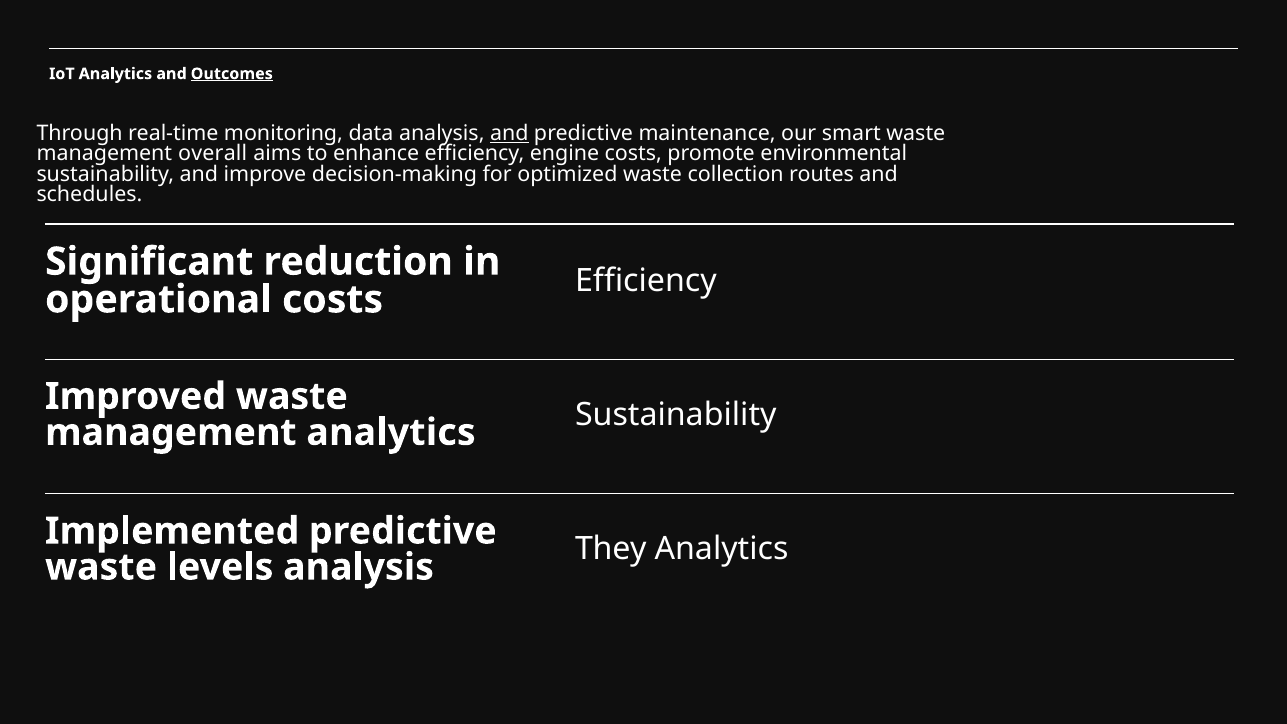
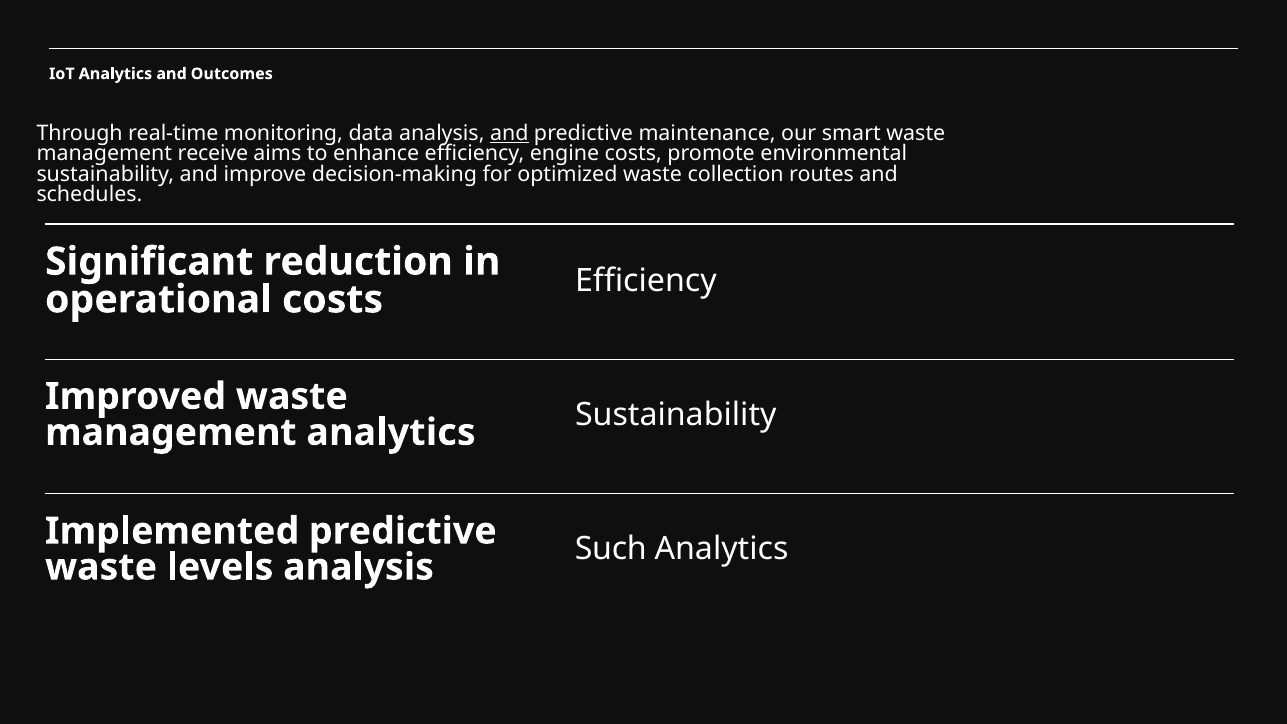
Outcomes underline: present -> none (232, 74)
overall: overall -> receive (213, 154)
They: They -> Such (611, 549)
